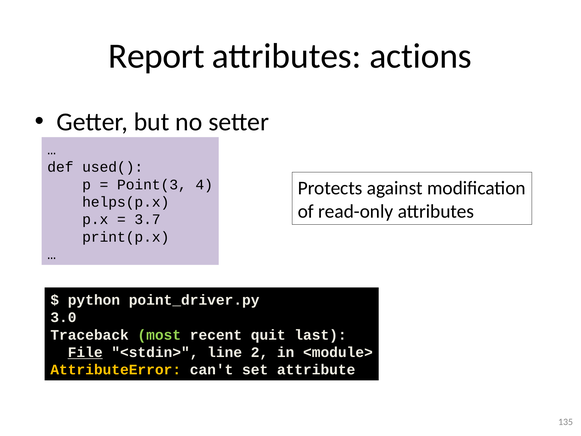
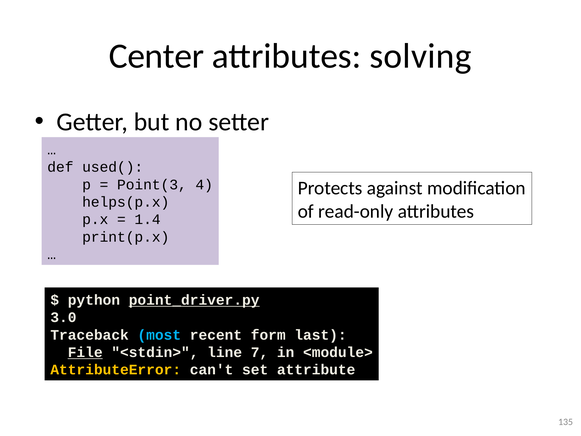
Report: Report -> Center (156, 56)
actions: actions -> solving (420, 56)
3.7: 3.7 -> 1.4 (148, 219)
point_driver.py underline: none -> present (194, 300)
most colour: light green -> light blue (159, 335)
quit: quit -> form (268, 335)
2: 2 -> 7 (260, 352)
